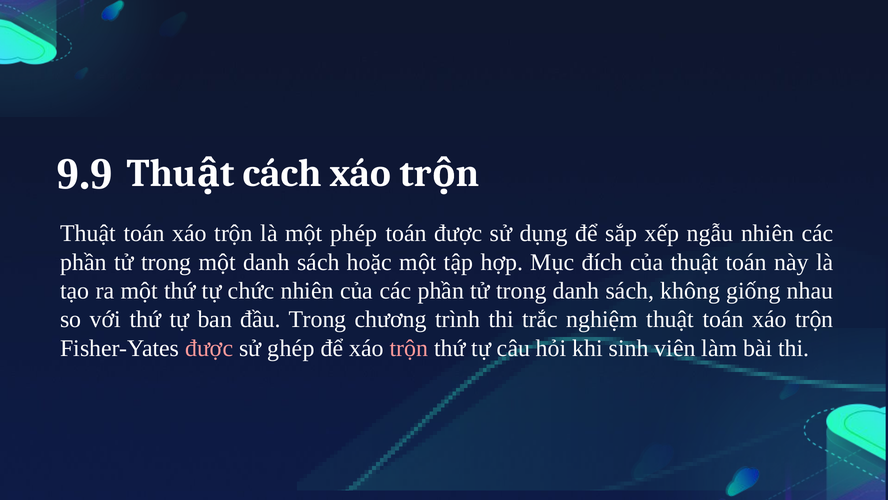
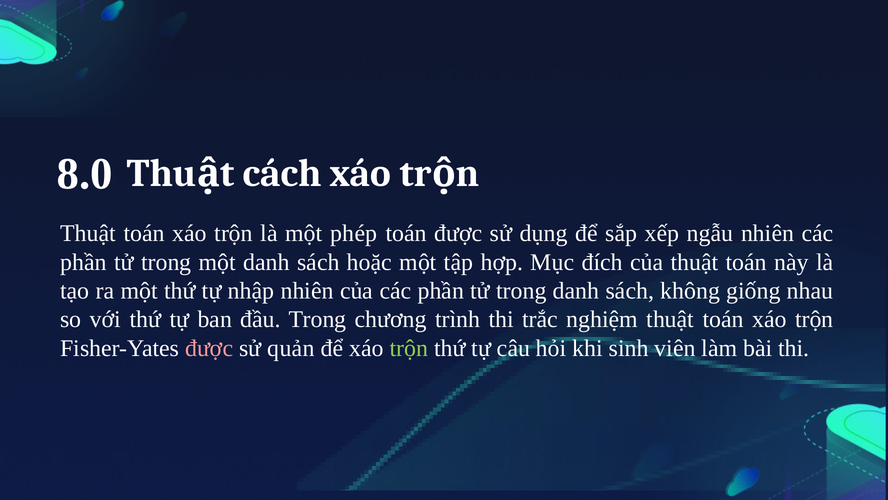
9.9: 9.9 -> 8.0 (85, 174)
chức: chức -> nhập (251, 291)
ghép: ghép -> quản (291, 348)
trộn colour: pink -> light green (409, 348)
